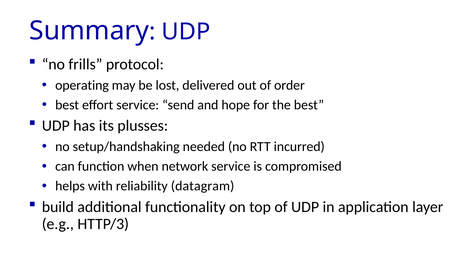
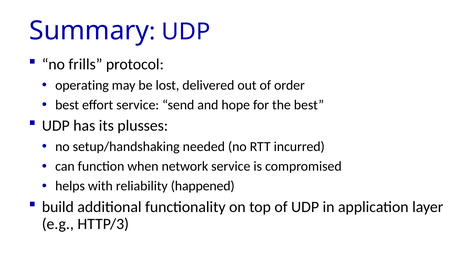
datagram: datagram -> happened (203, 186)
